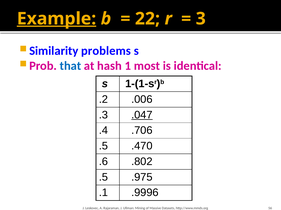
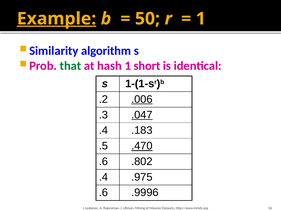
22: 22 -> 50 (147, 19)
3: 3 -> 1 (201, 19)
problems: problems -> algorithm (106, 51)
that colour: blue -> green (70, 66)
most: most -> short (147, 66)
.006 underline: none -> present (142, 100)
.706: .706 -> .183 (142, 131)
.470 underline: none -> present (142, 146)
.5: .5 -> .4 (103, 178)
.1: .1 -> .6 (103, 193)
